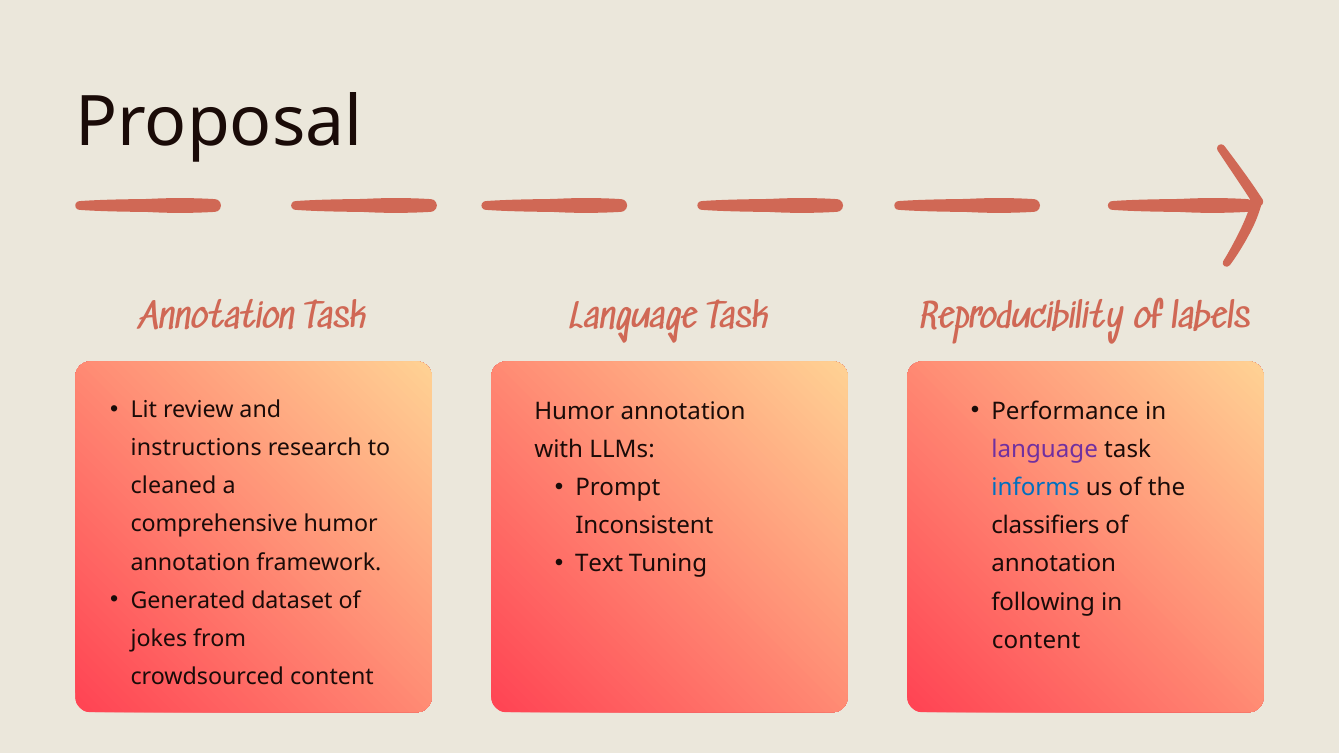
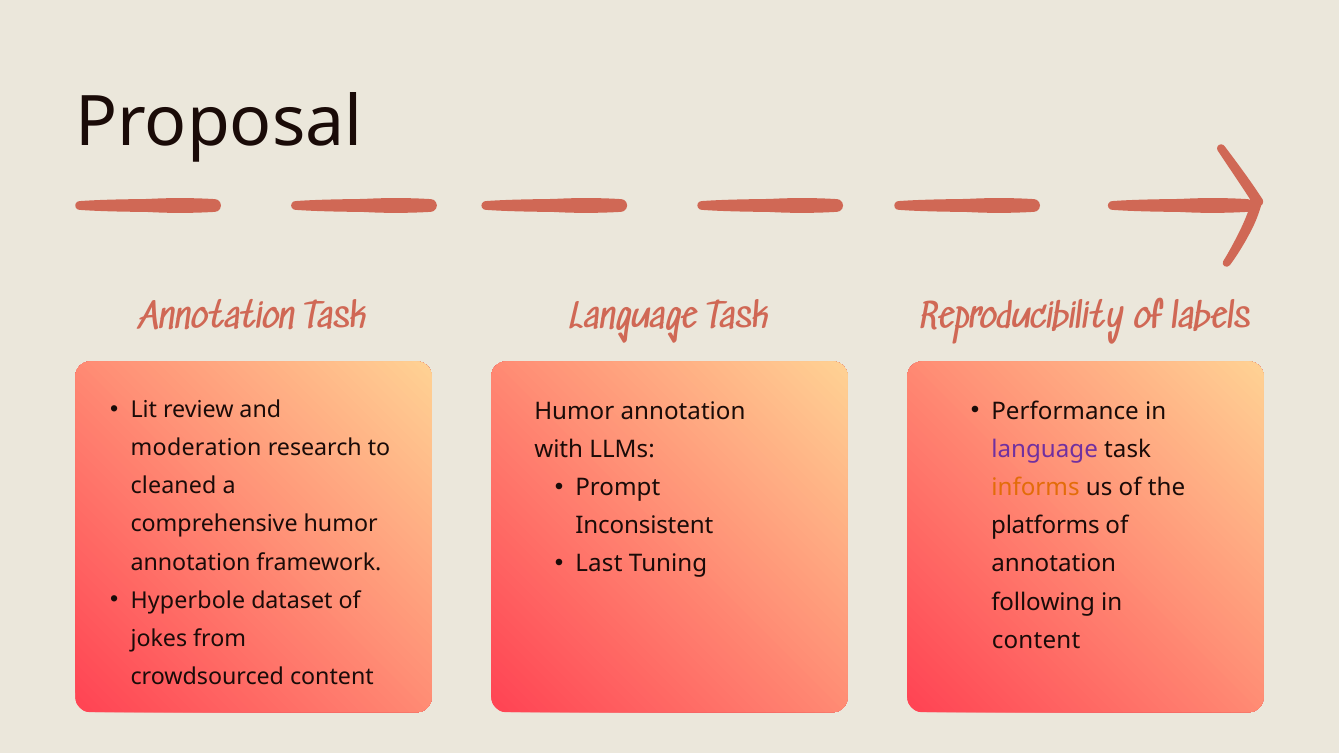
instructions: instructions -> moderation (196, 448)
informs colour: blue -> orange (1035, 488)
classifiers: classifiers -> platforms (1045, 526)
Text: Text -> Last (599, 564)
Generated: Generated -> Hyperbole (188, 601)
